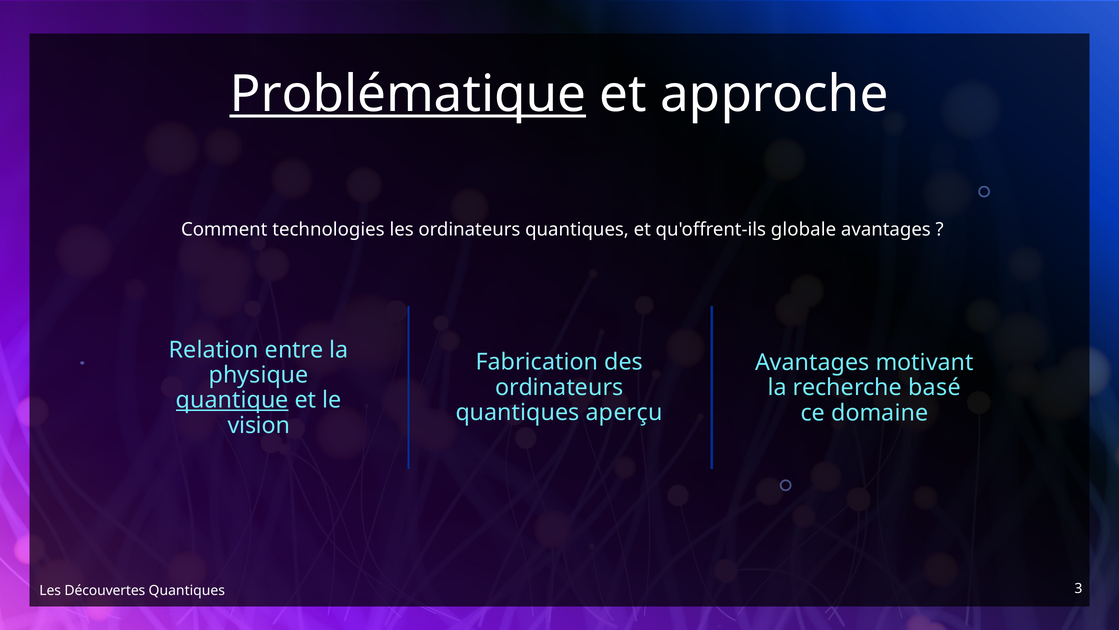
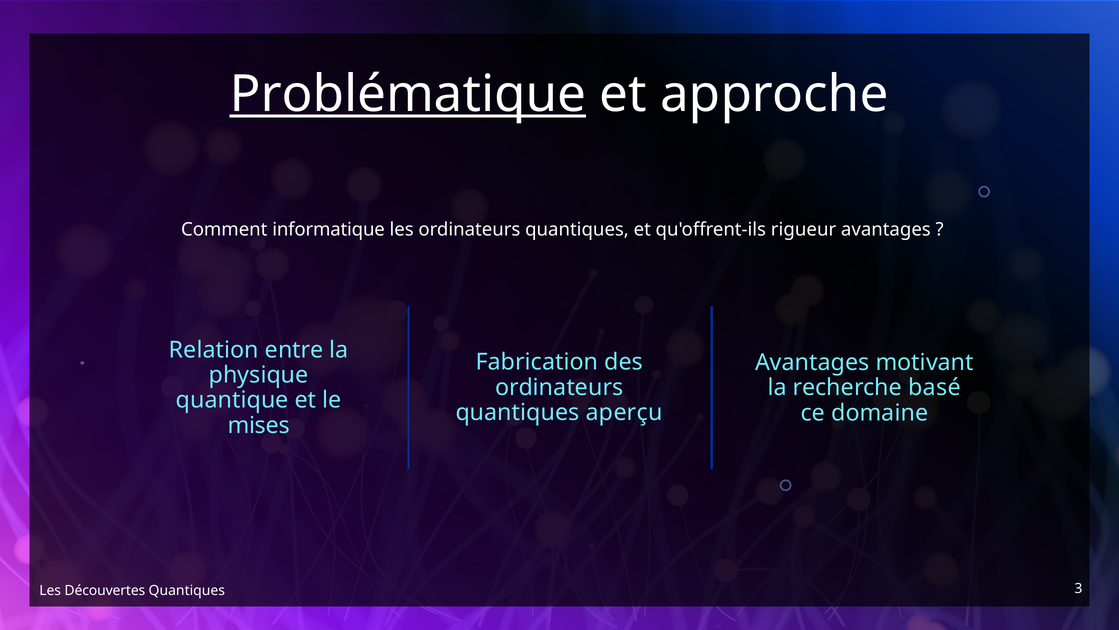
technologies: technologies -> informatique (329, 229)
globale: globale -> rigueur (804, 229)
quantique underline: present -> none (232, 400)
vision: vision -> mises (259, 425)
